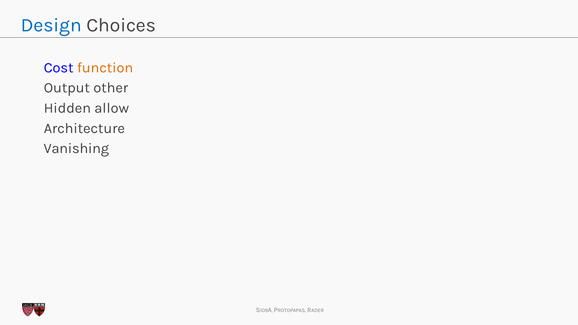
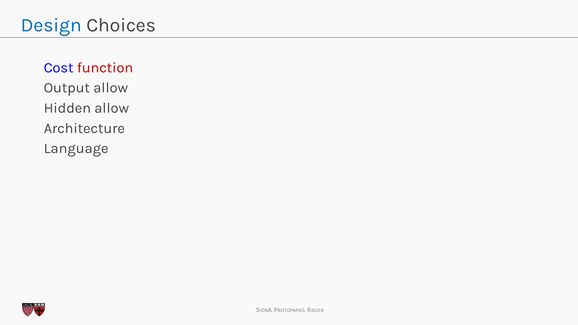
function colour: orange -> red (105, 68)
Output other: other -> allow (111, 88)
Vanishing: Vanishing -> Language (76, 149)
